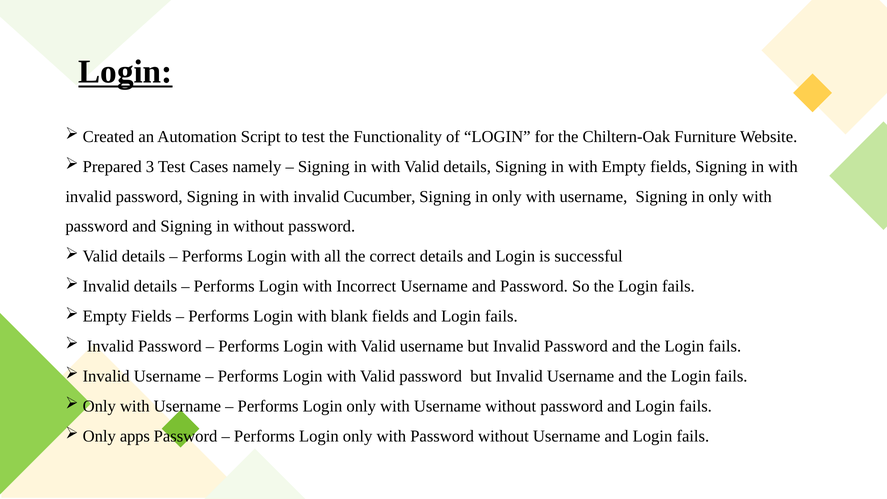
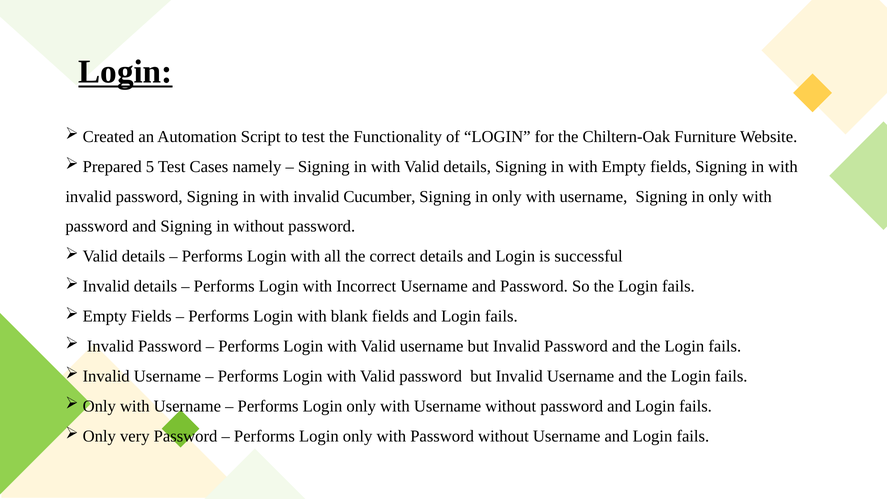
3: 3 -> 5 (150, 167)
apps: apps -> very (135, 436)
